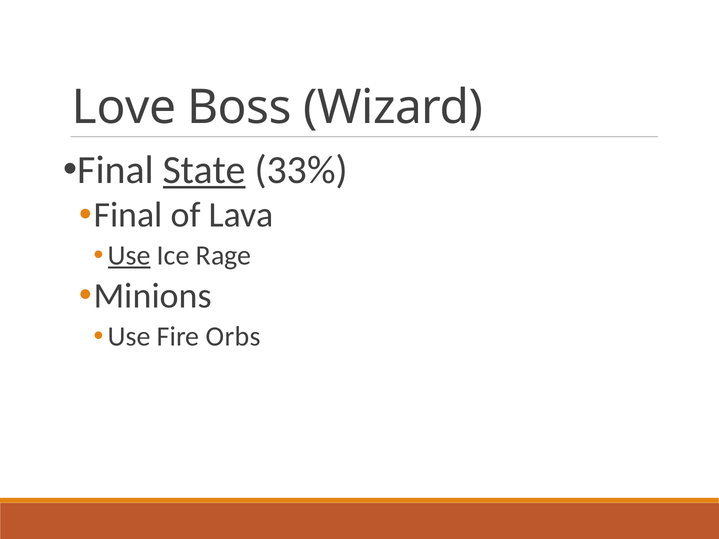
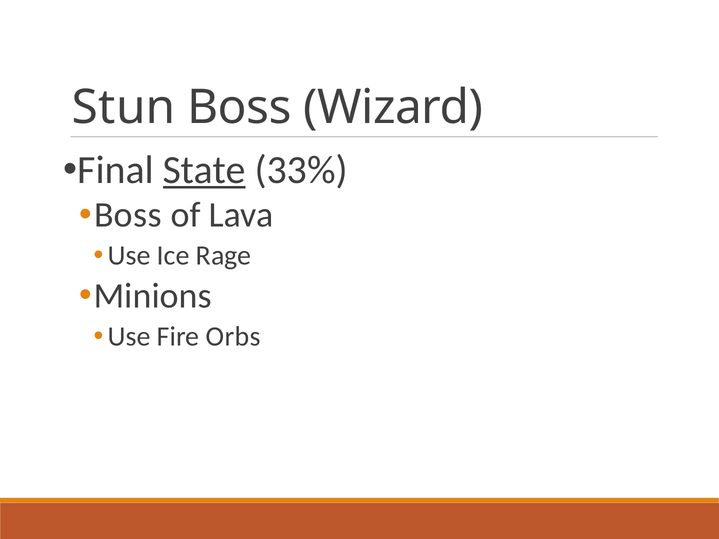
Love: Love -> Stun (124, 107)
Final: Final -> Boss (128, 215)
Use underline: present -> none (129, 256)
